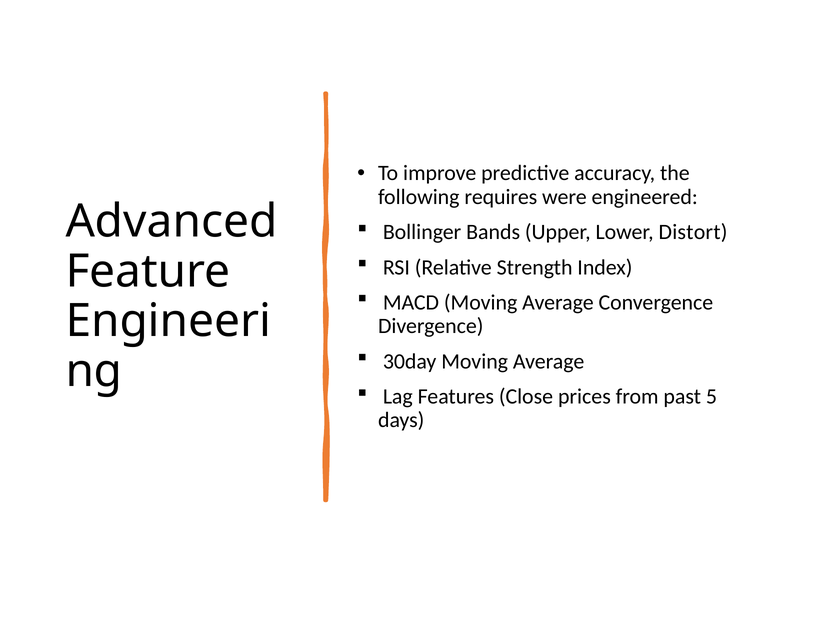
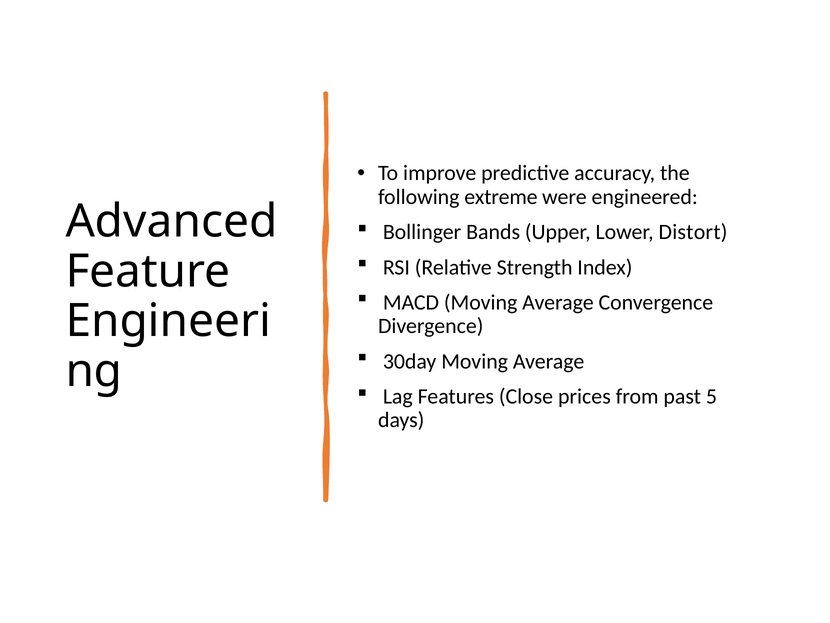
requires: requires -> extreme (501, 197)
